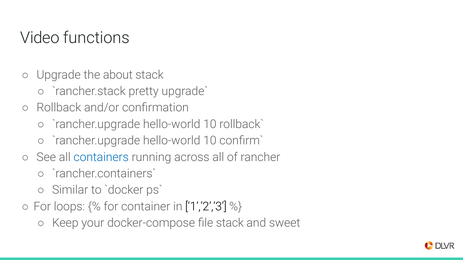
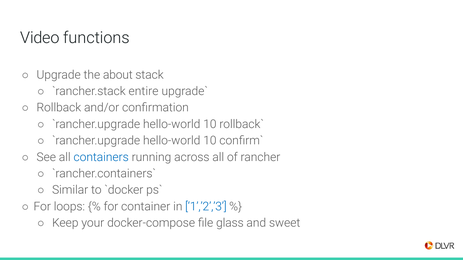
pretty: pretty -> entire (144, 91)
1’,’2’,’3 colour: black -> blue (206, 207)
file stack: stack -> glass (230, 223)
